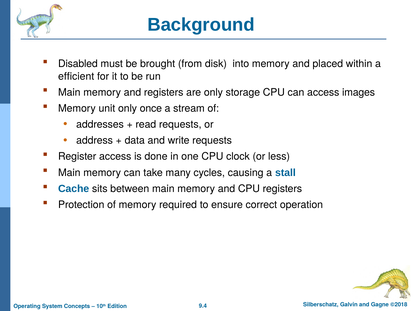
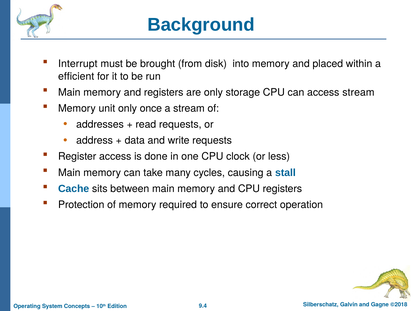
Disabled: Disabled -> Interrupt (78, 64)
access images: images -> stream (358, 92)
